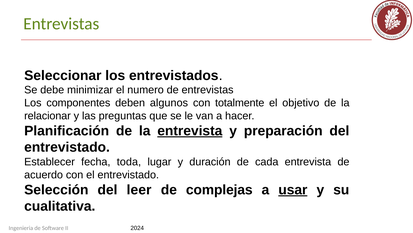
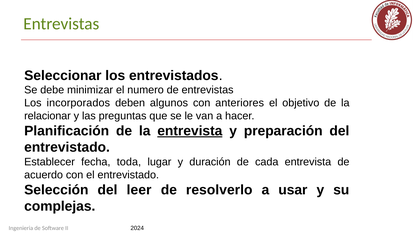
componentes: componentes -> incorporados (78, 103)
totalmente: totalmente -> anteriores (240, 103)
complejas: complejas -> resolverlo (219, 189)
usar underline: present -> none (293, 189)
cualitativa: cualitativa -> complejas (60, 206)
